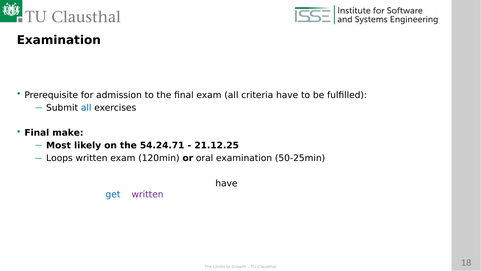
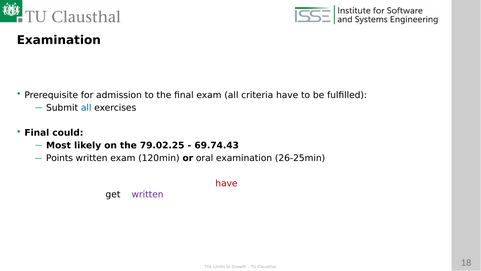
make: make -> could (68, 133)
54.24.71: 54.24.71 -> 79.02.25 (162, 145)
21.12.25: 21.12.25 -> 69.74.43 (217, 145)
Loops: Loops -> Points (60, 158)
50-25min: 50-25min -> 26-25min (300, 158)
have colour: black -> red (226, 183)
get colour: blue -> black (113, 194)
